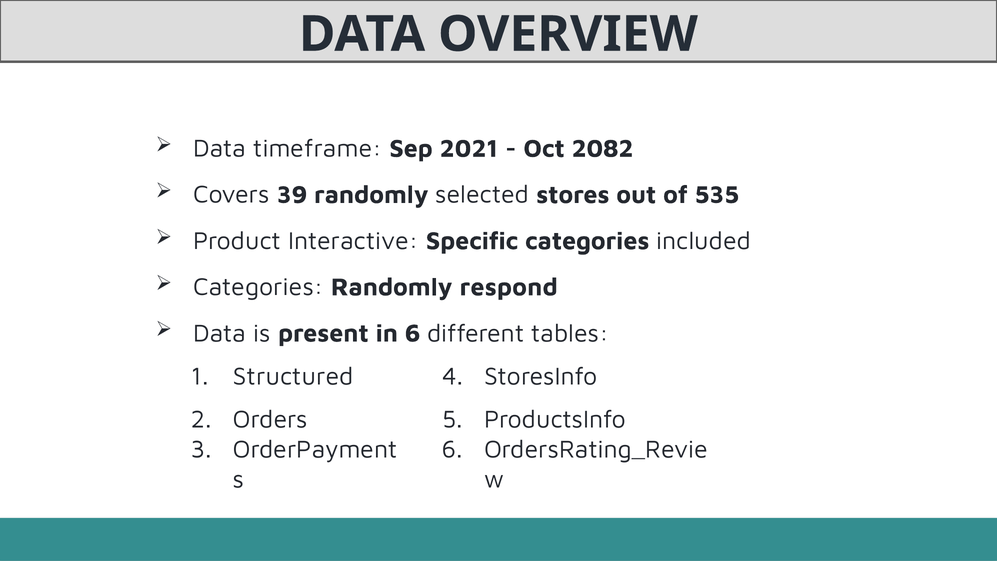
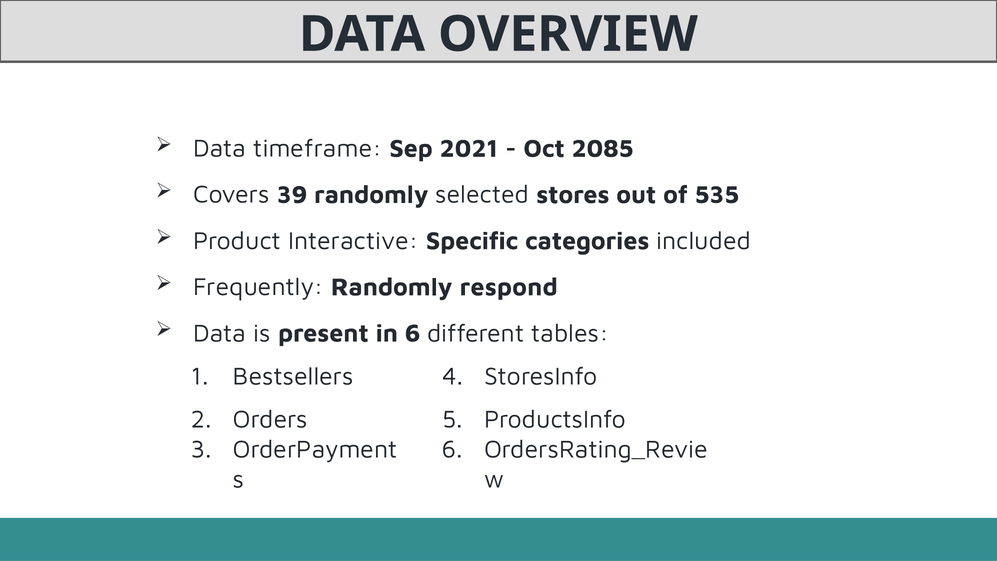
2082: 2082 -> 2085 (603, 149)
Categories: Categories -> Frequently (258, 287)
Structured: Structured -> Bestsellers (293, 376)
